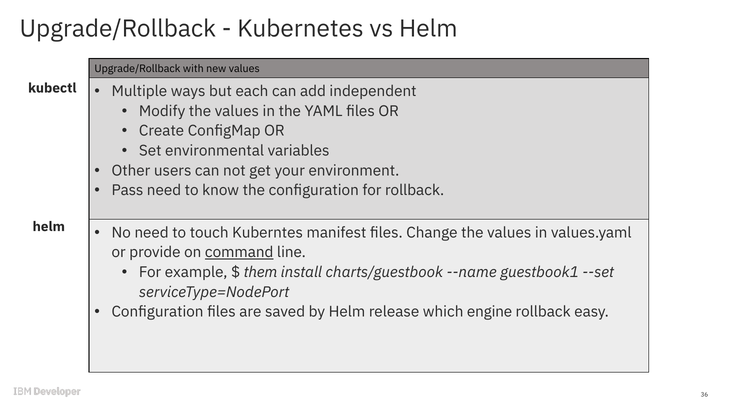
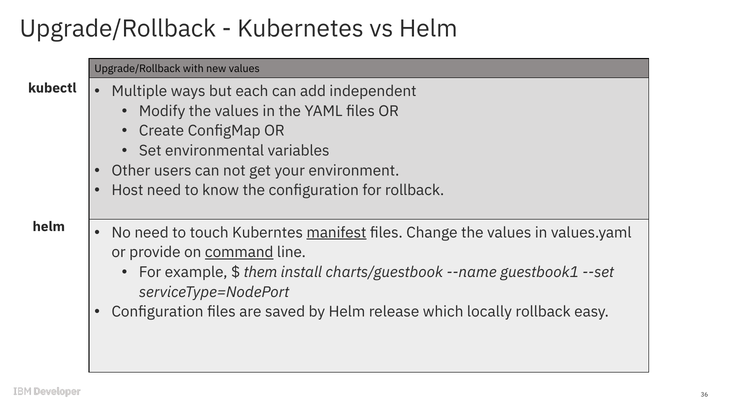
Pass: Pass -> Host (127, 190)
manifest underline: none -> present (337, 233)
engine: engine -> locally (489, 312)
